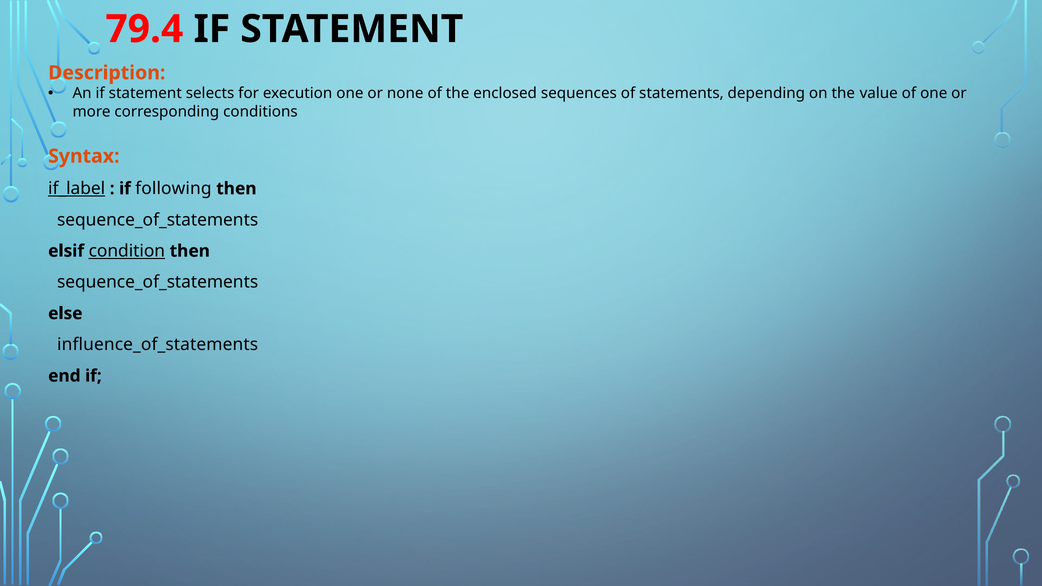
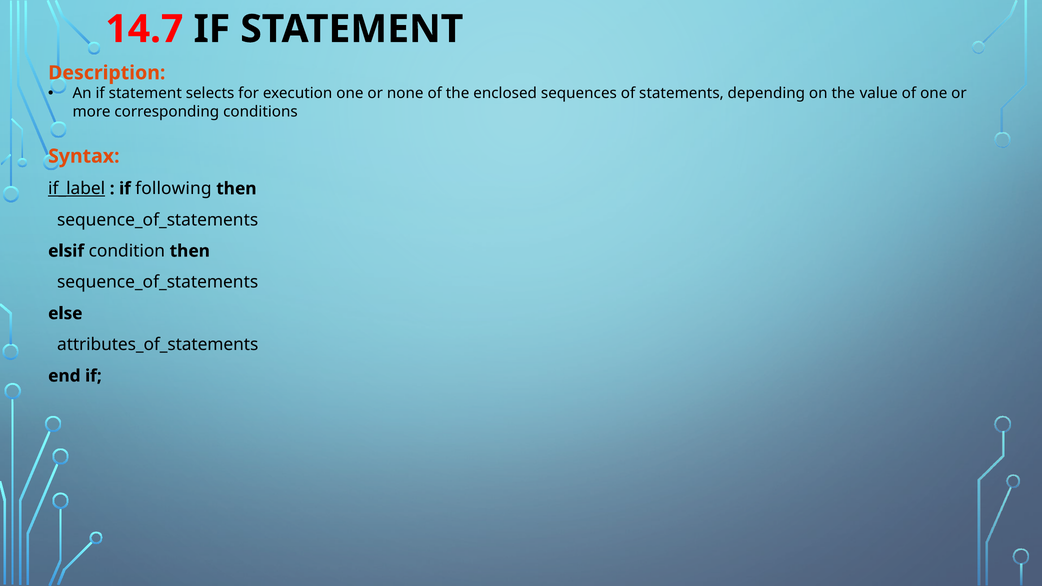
79.4: 79.4 -> 14.7 (144, 29)
condition underline: present -> none (127, 251)
influence_of_statements: influence_of_statements -> attributes_of_statements (158, 345)
